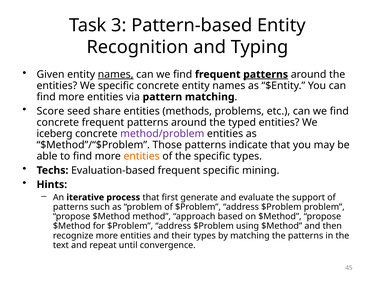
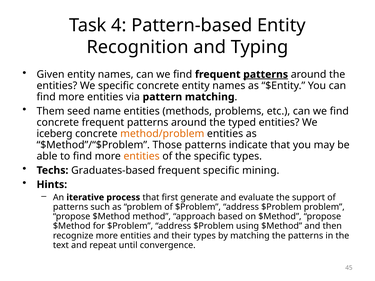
3: 3 -> 4 (119, 25)
names underline: present -> none (116, 74)
Score: Score -> Them (51, 111)
share: share -> name (107, 111)
method/problem colour: purple -> orange (162, 134)
Evaluation-based: Evaluation-based -> Graduates-based (113, 170)
